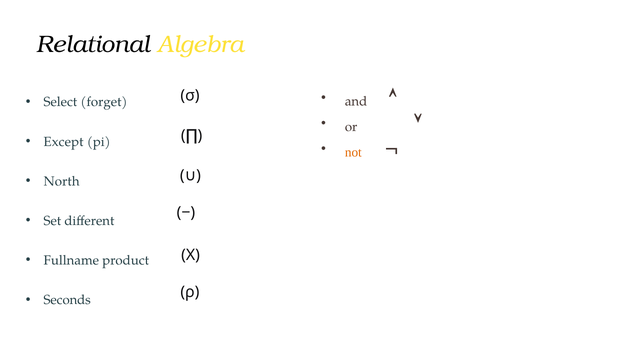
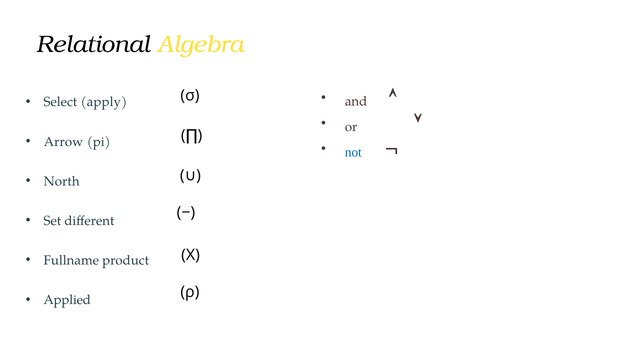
forget: forget -> apply (104, 102)
Except: Except -> Arrow (64, 142)
not colour: orange -> blue (353, 152)
Seconds: Seconds -> Applied (67, 300)
